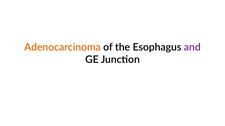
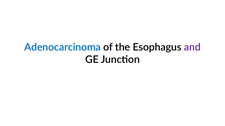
Adenocarcinoma colour: orange -> blue (62, 47)
